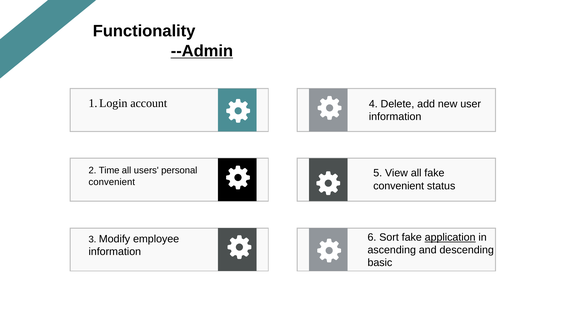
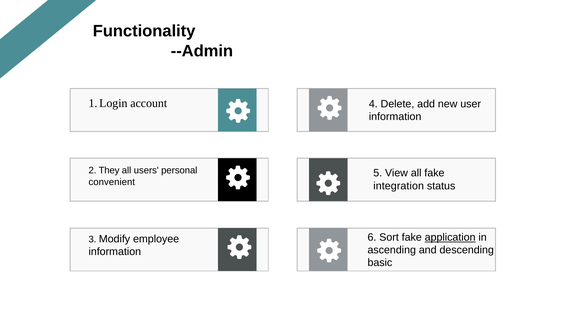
--Admin underline: present -> none (202, 51)
Time: Time -> They (109, 171)
convenient: convenient -> integration (399, 186)
